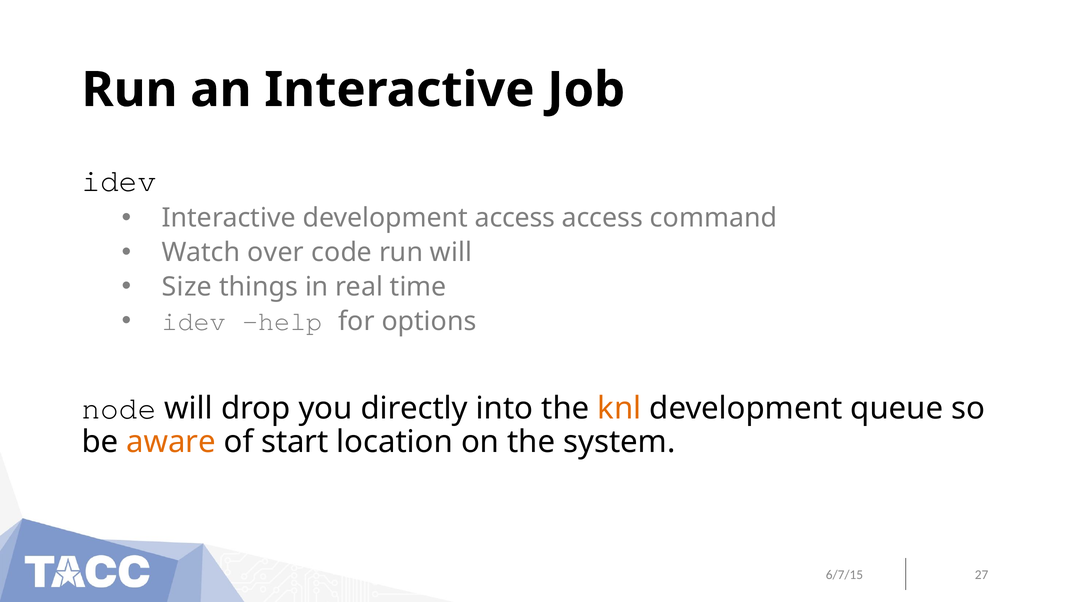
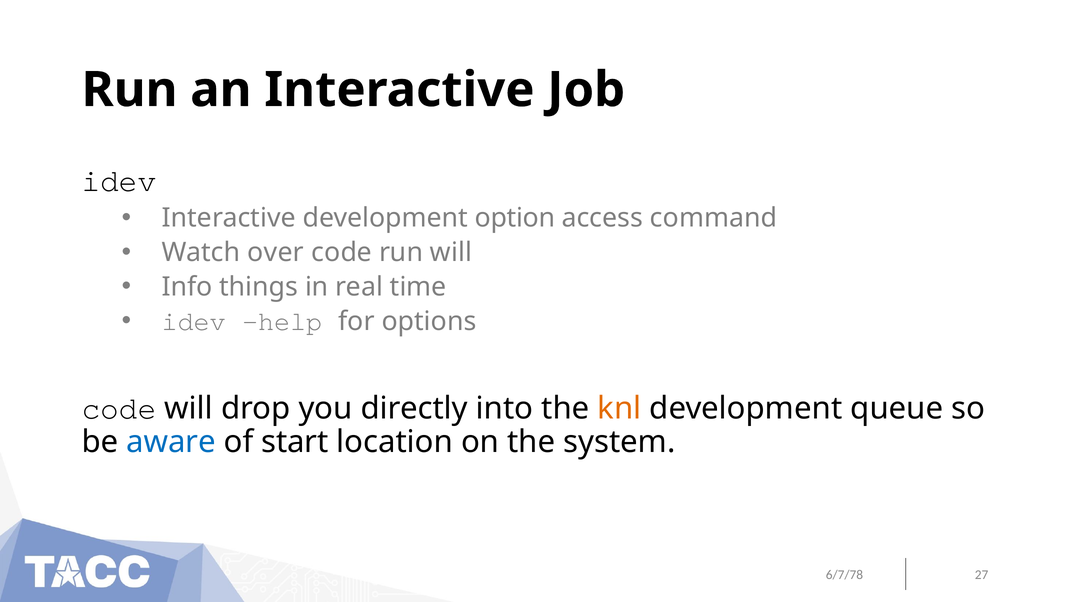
development access: access -> option (515, 218)
Size: Size -> Info (187, 287)
node: node -> code (119, 408)
aware colour: orange -> blue (171, 442)
6/7/15: 6/7/15 -> 6/7/78 (844, 575)
